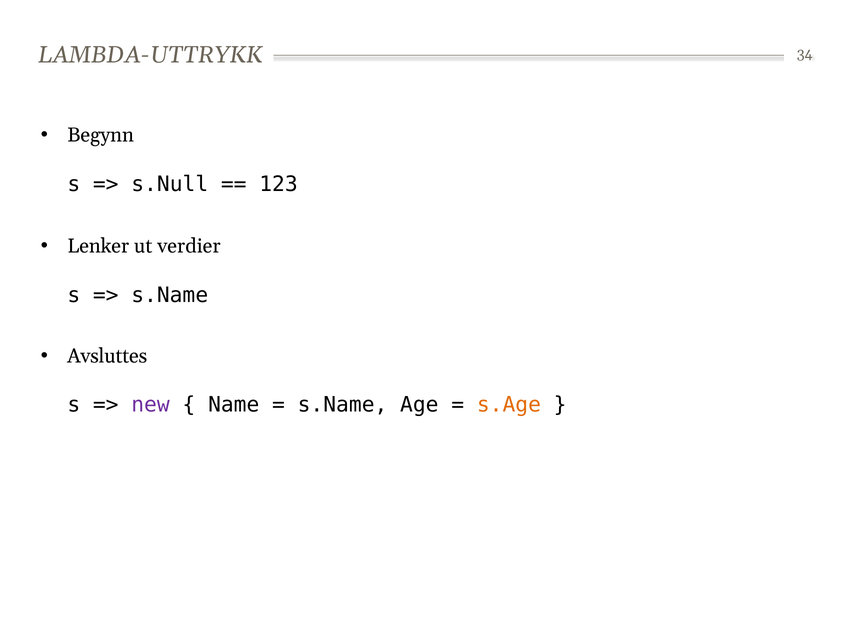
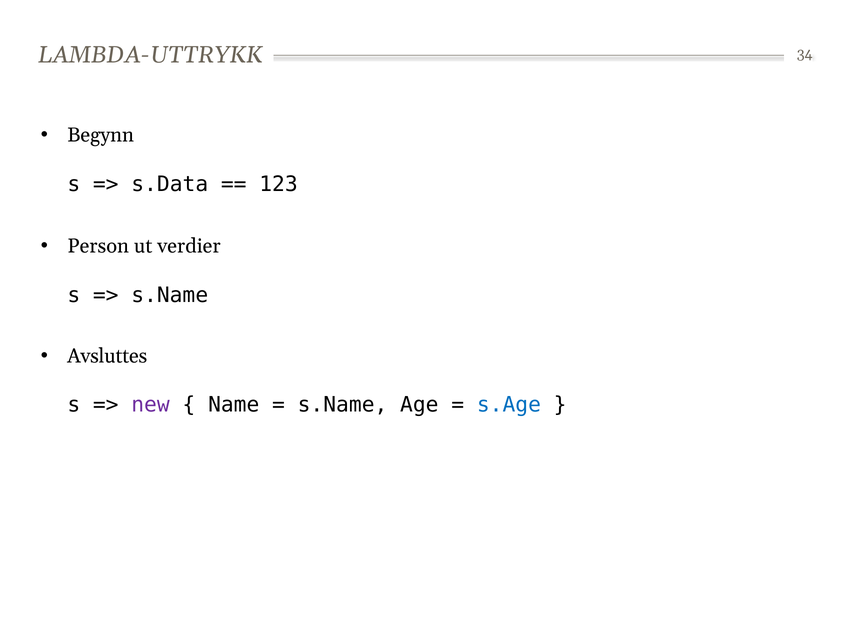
s.Null: s.Null -> s.Data (170, 184)
Lenker: Lenker -> Person (98, 246)
s.Age colour: orange -> blue (509, 405)
